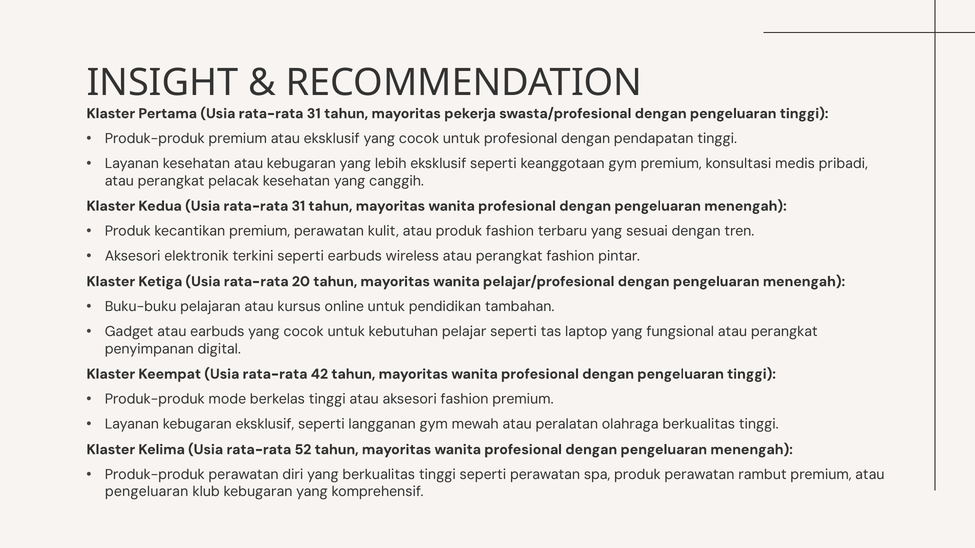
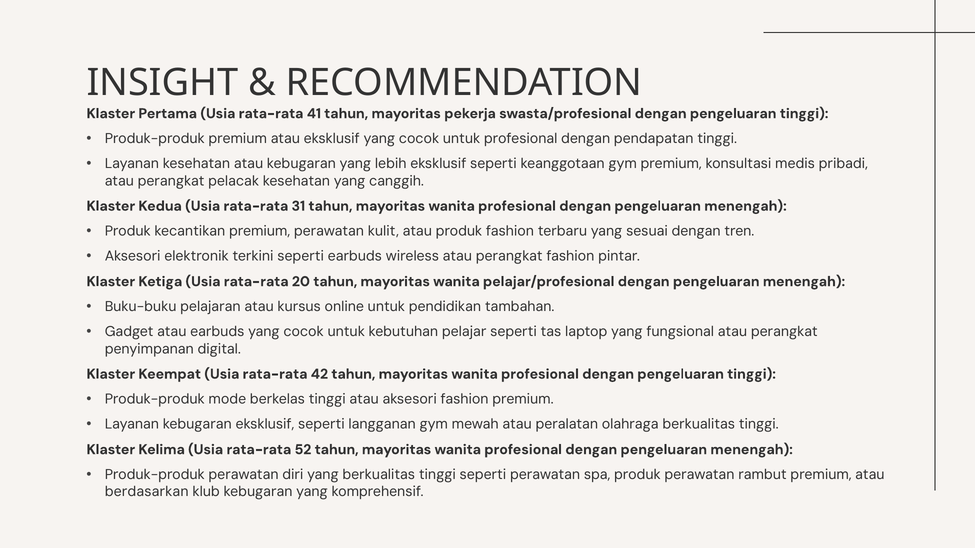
Pertama Usia rata-rata 31: 31 -> 41 (314, 114)
pengeluaran: pengeluaran -> berdasarkan (147, 492)
